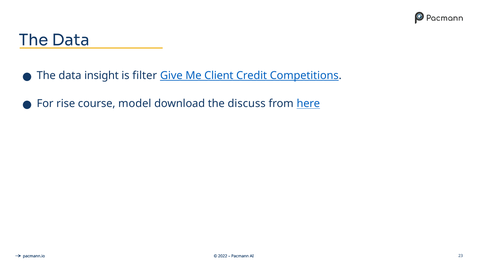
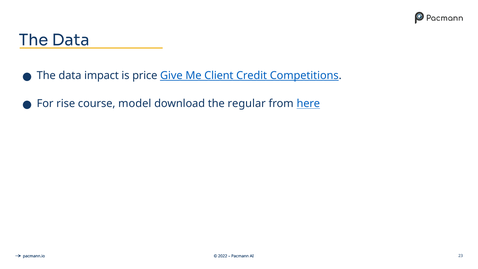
insight: insight -> impact (102, 75)
filter: filter -> price (145, 75)
discuss: discuss -> regular (247, 103)
